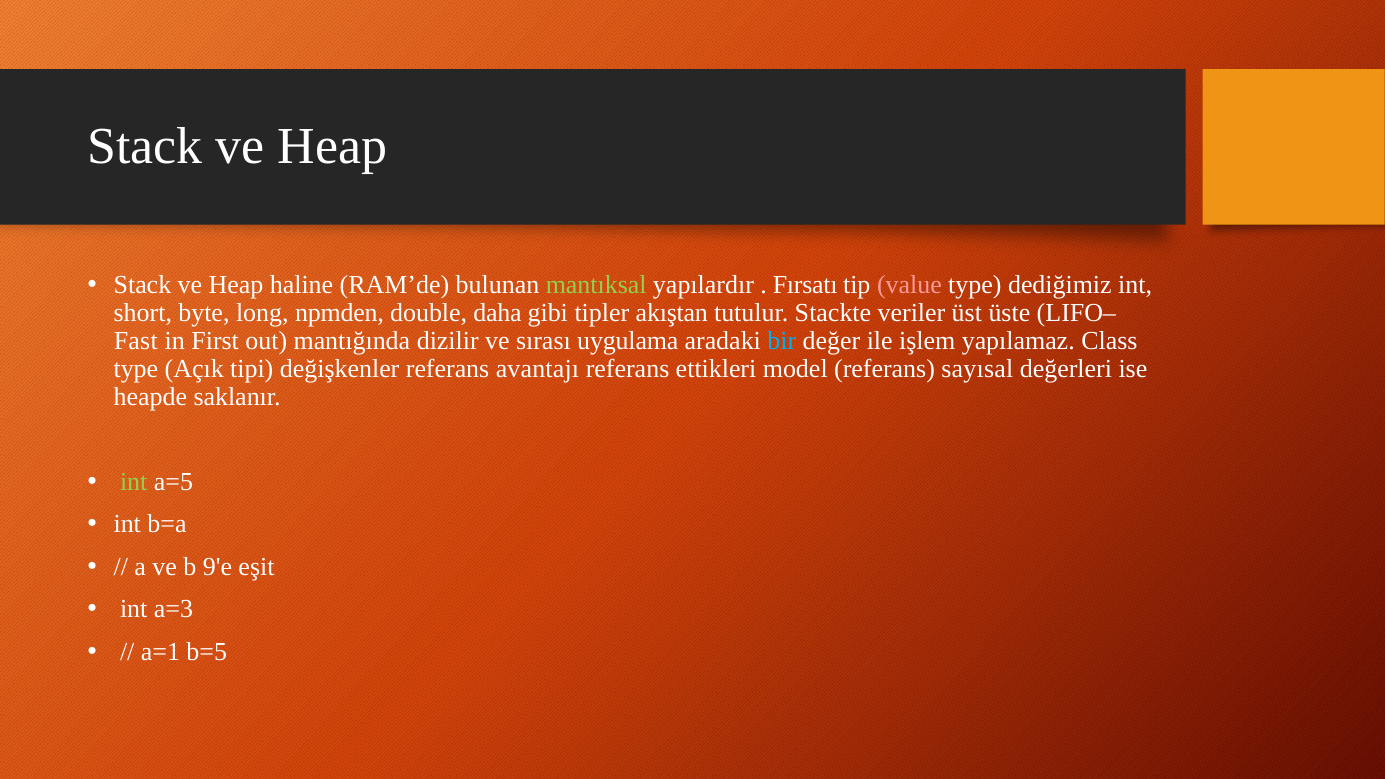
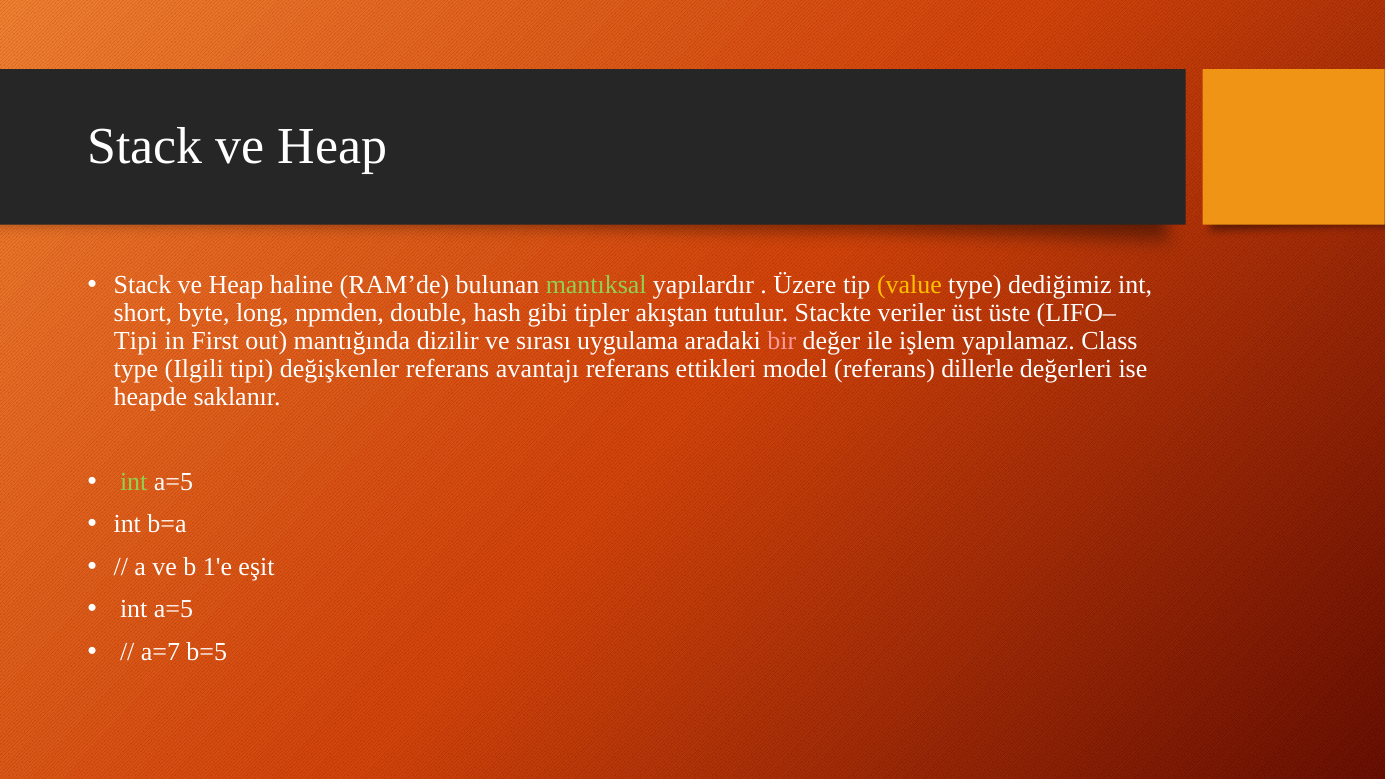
Fırsatı: Fırsatı -> Üzere (805, 285)
value colour: pink -> yellow (909, 285)
daha: daha -> hash (497, 313)
Fast: Fast -> Tipi (136, 341)
bir colour: light blue -> pink (782, 341)
Açık: Açık -> Ilgili (194, 369)
sayısal: sayısal -> dillerle (977, 369)
9'e: 9'e -> 1'e (217, 567)
a=3: a=3 -> a=5 (173, 609)
a=1: a=1 -> a=7 (160, 652)
